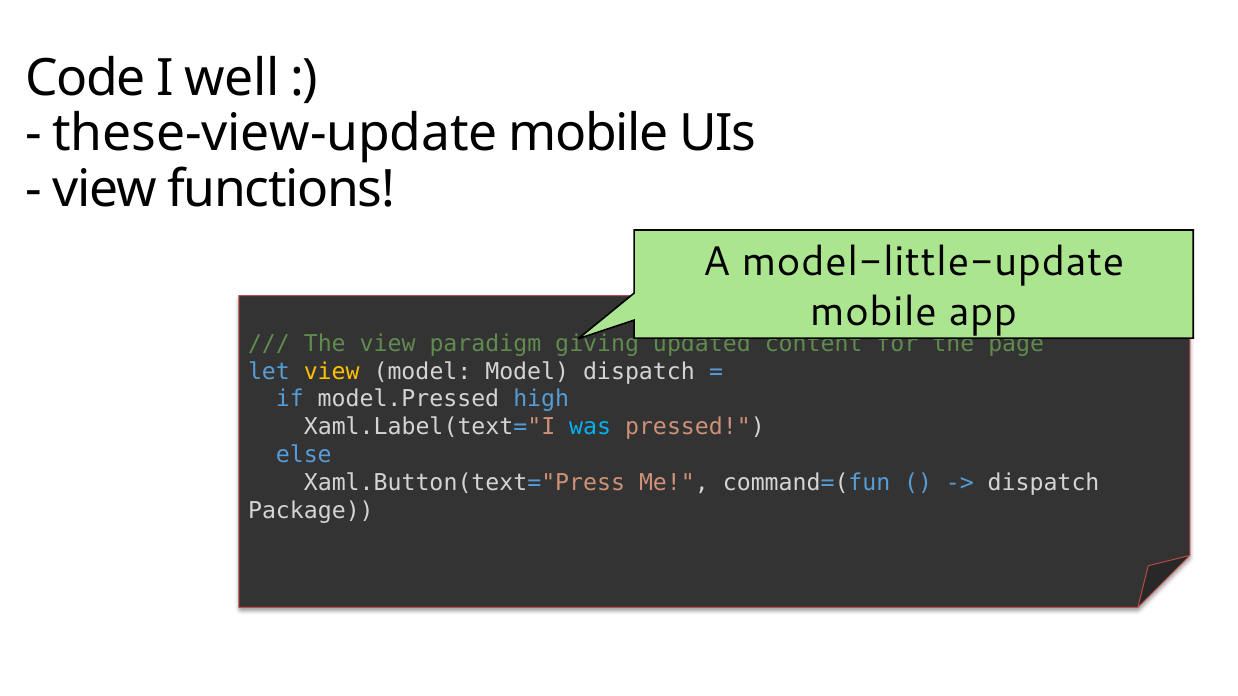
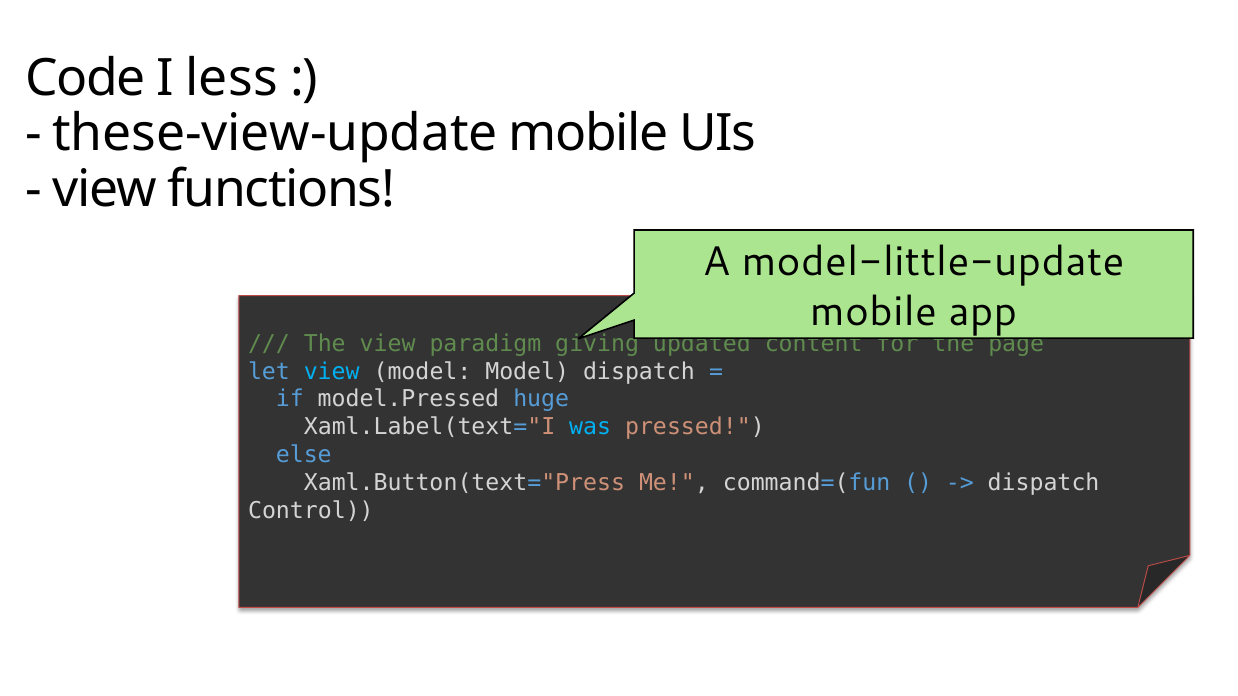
well: well -> less (232, 78)
view colour: yellow -> light blue (332, 372)
high: high -> huge (541, 399)
Package: Package -> Control (311, 511)
